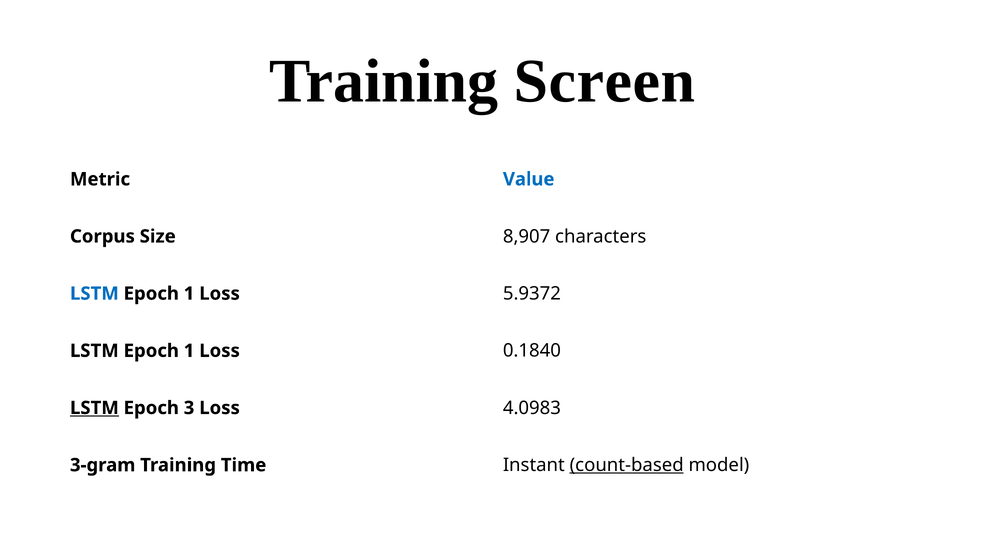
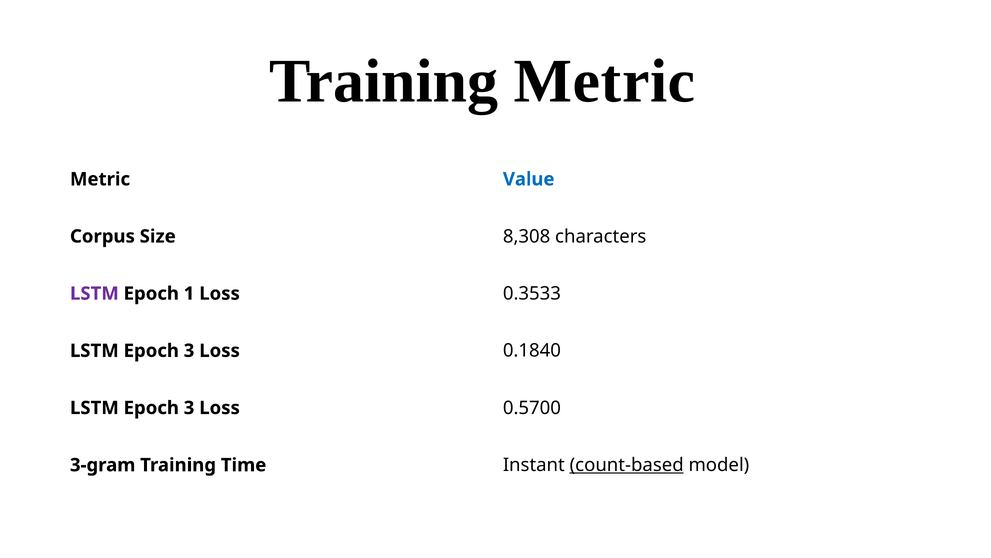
Training Screen: Screen -> Metric (605, 81)
8,907: 8,907 -> 8,308 (527, 236)
LSTM colour: blue -> purple (94, 293)
5.9372: 5.9372 -> 0.3533 (532, 293)
1: 1 -> 3 (189, 350)
LSTM underline: present -> none (94, 408)
4.0983: 4.0983 -> 0.5700 (532, 408)
